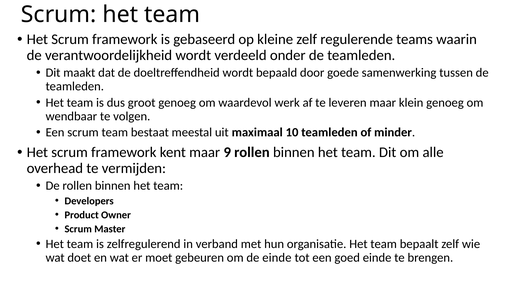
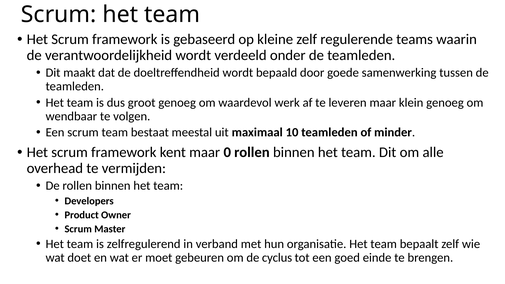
9: 9 -> 0 (227, 152)
de einde: einde -> cyclus (277, 258)
